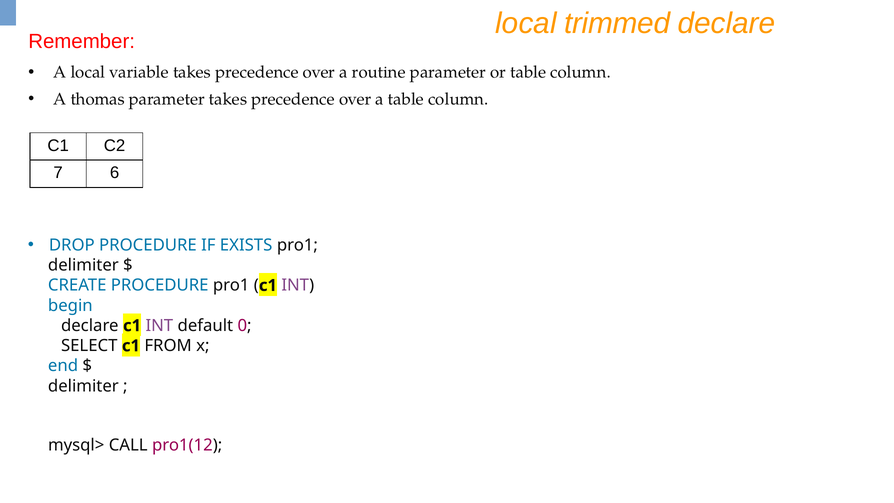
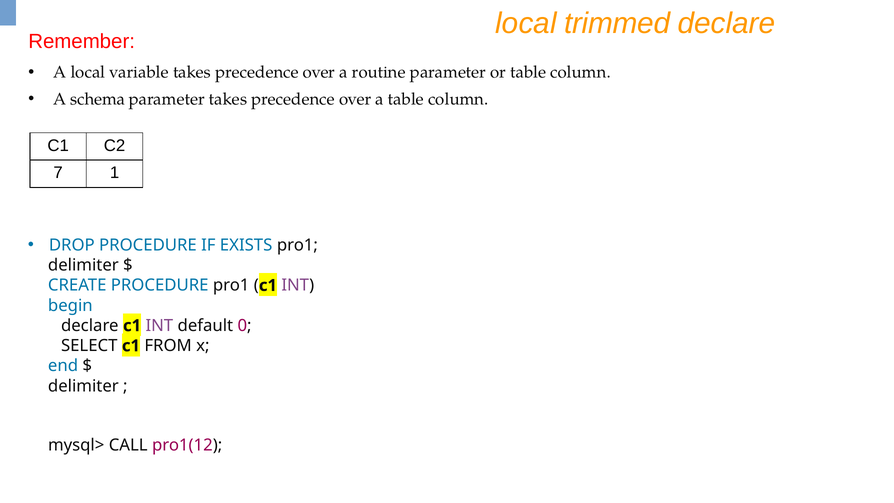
thomas: thomas -> schema (98, 99)
6: 6 -> 1 (115, 173)
